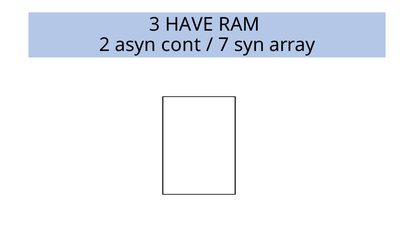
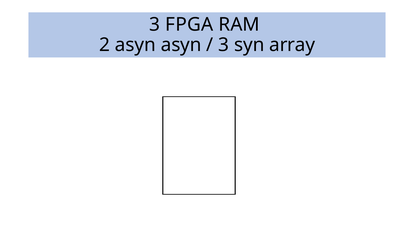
HAVE: HAVE -> FPGA (189, 25)
asyn cont: cont -> asyn (181, 45)
7: 7 -> 3 (224, 45)
